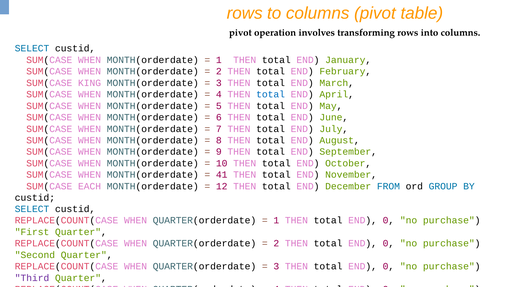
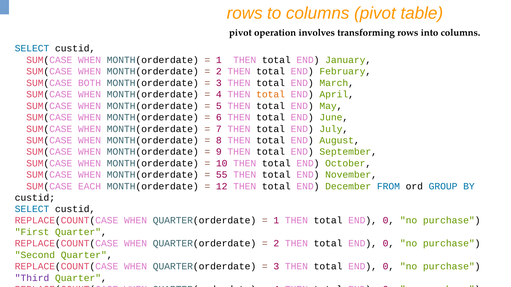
KING: KING -> BOTH (90, 83)
total colour: blue -> orange (271, 95)
41: 41 -> 55 (222, 175)
